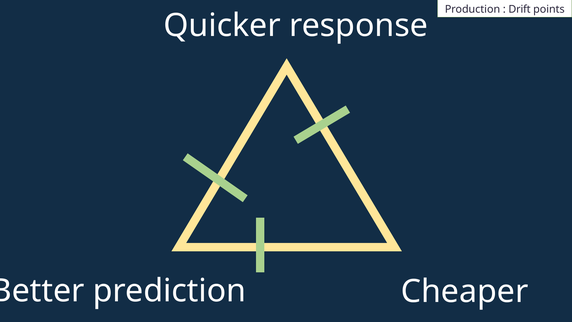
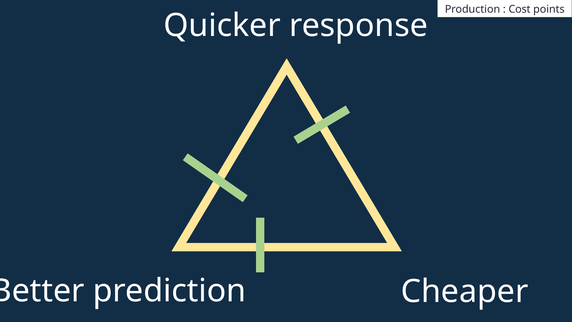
Drift: Drift -> Cost (520, 9)
